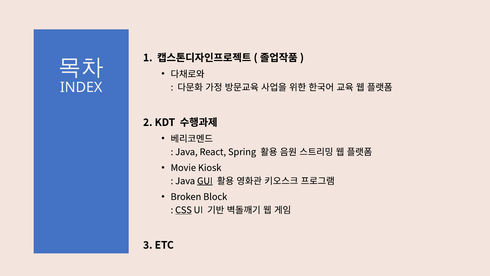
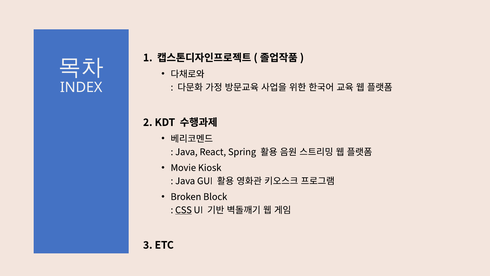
GUI underline: present -> none (205, 181)
